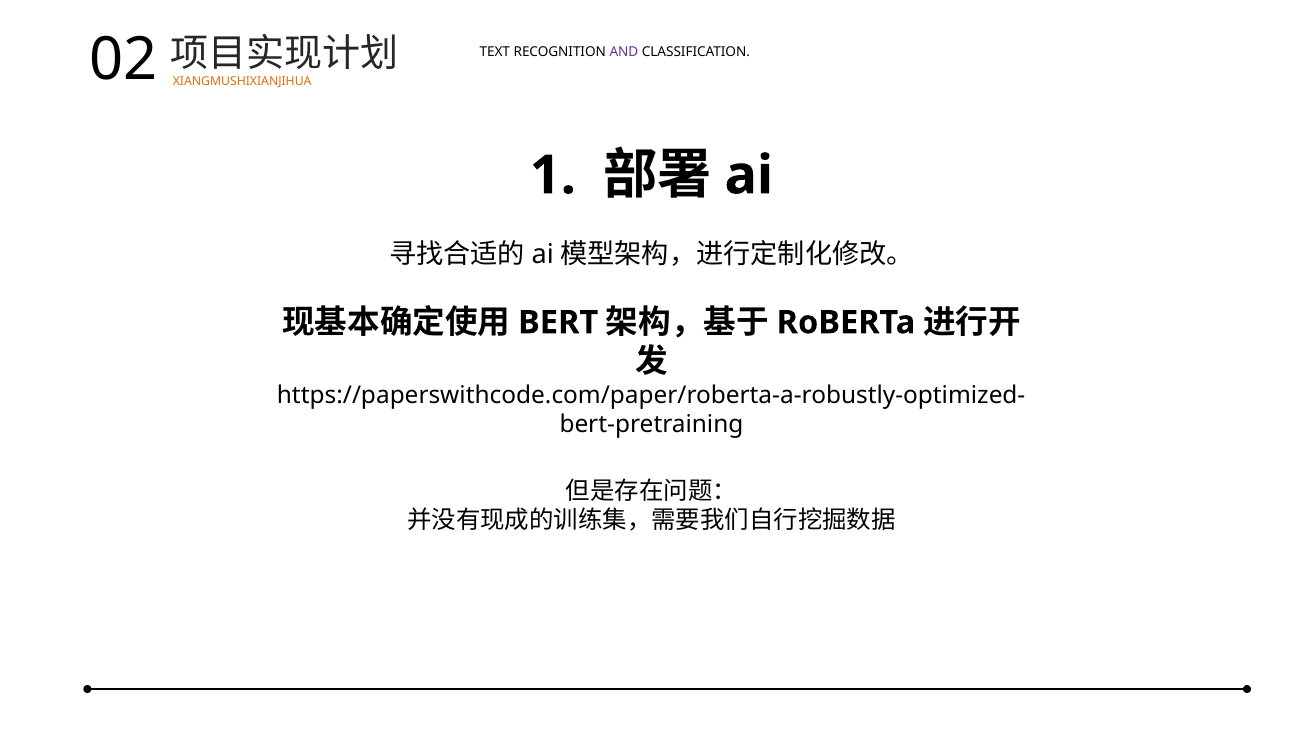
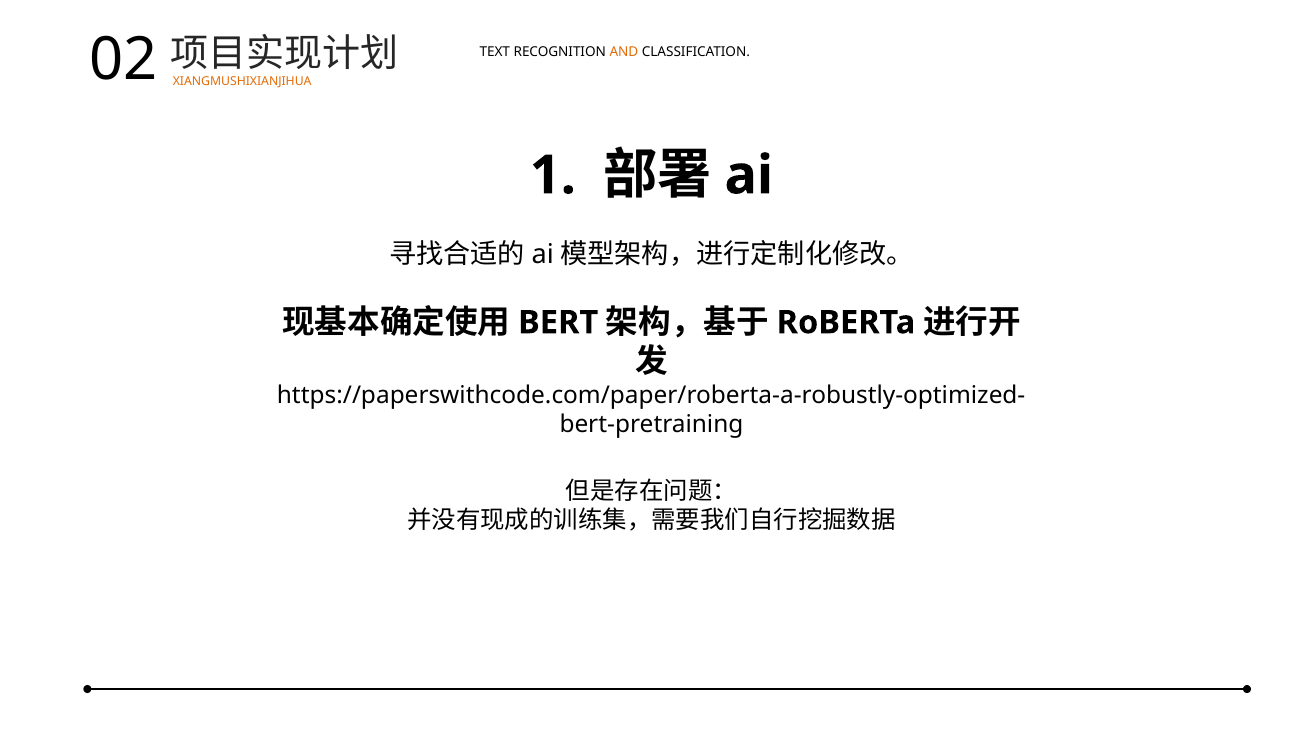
AND colour: purple -> orange (624, 52)
